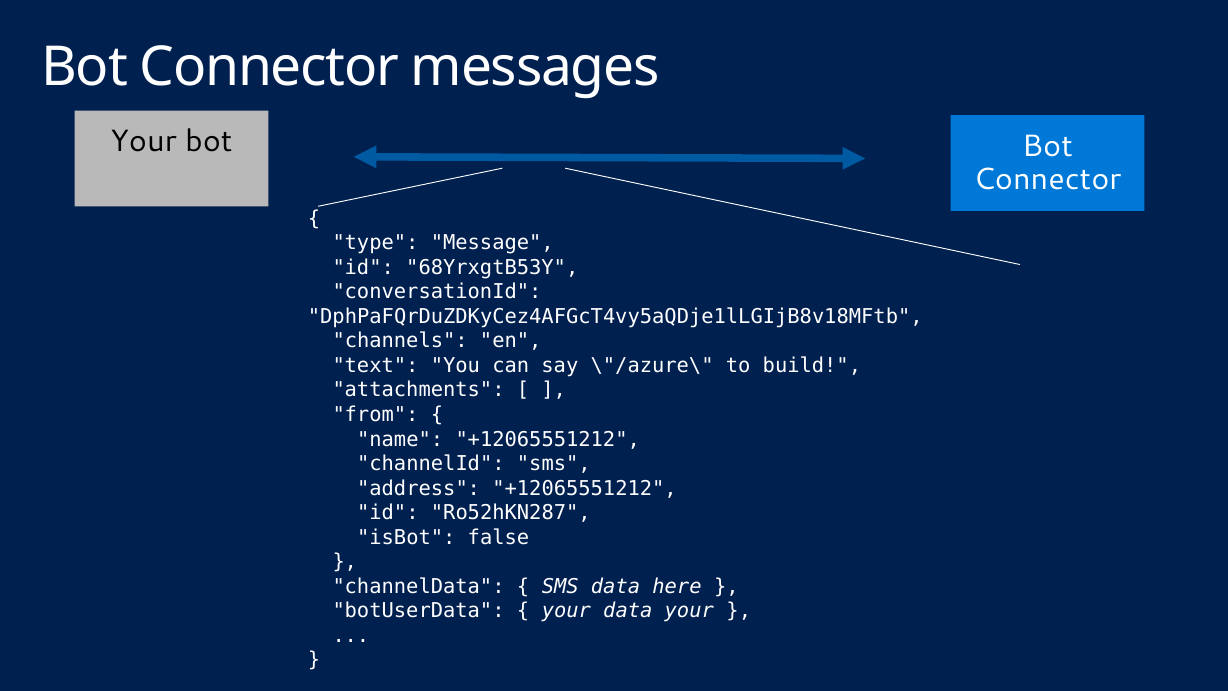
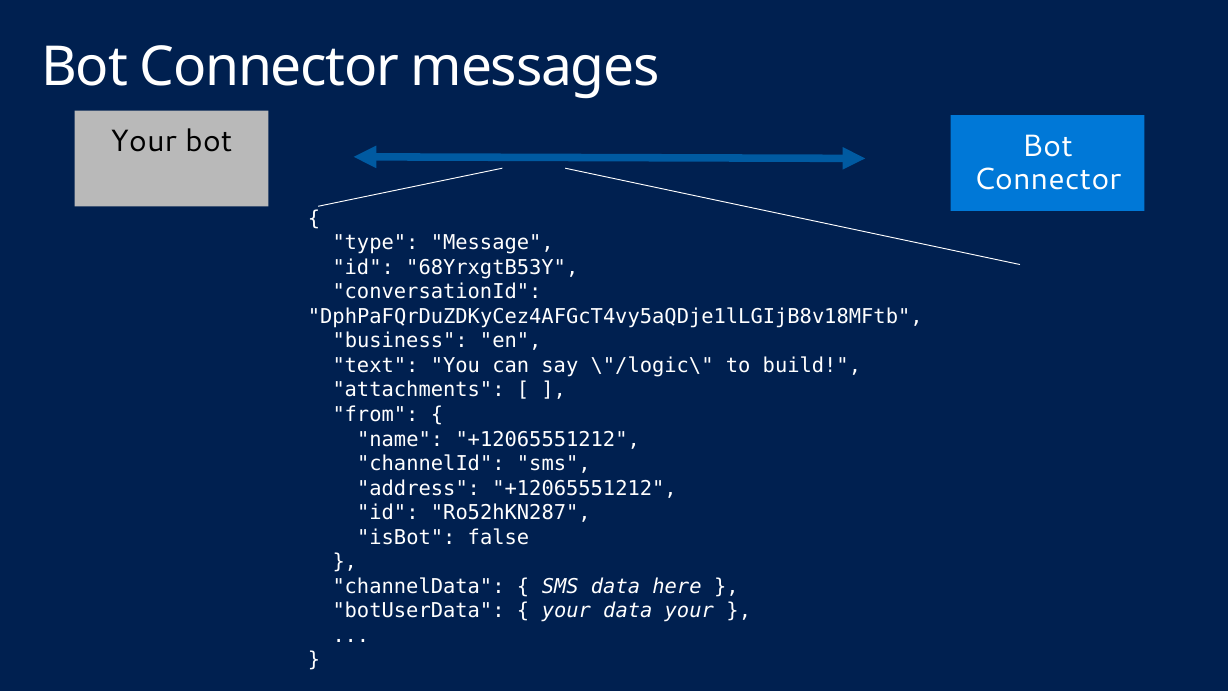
channels: channels -> business (400, 341)
\"/azure\: \"/azure\ -> \"/logic\ (652, 366)
